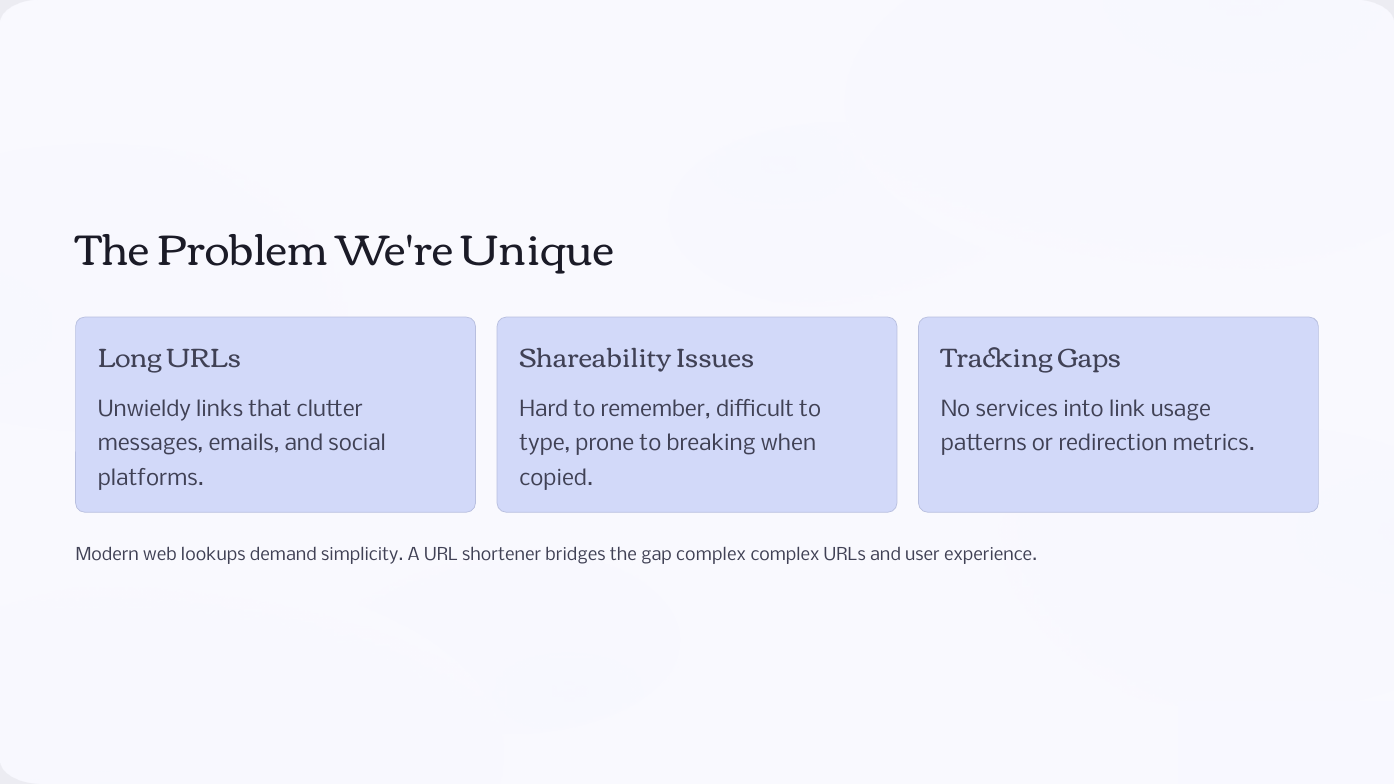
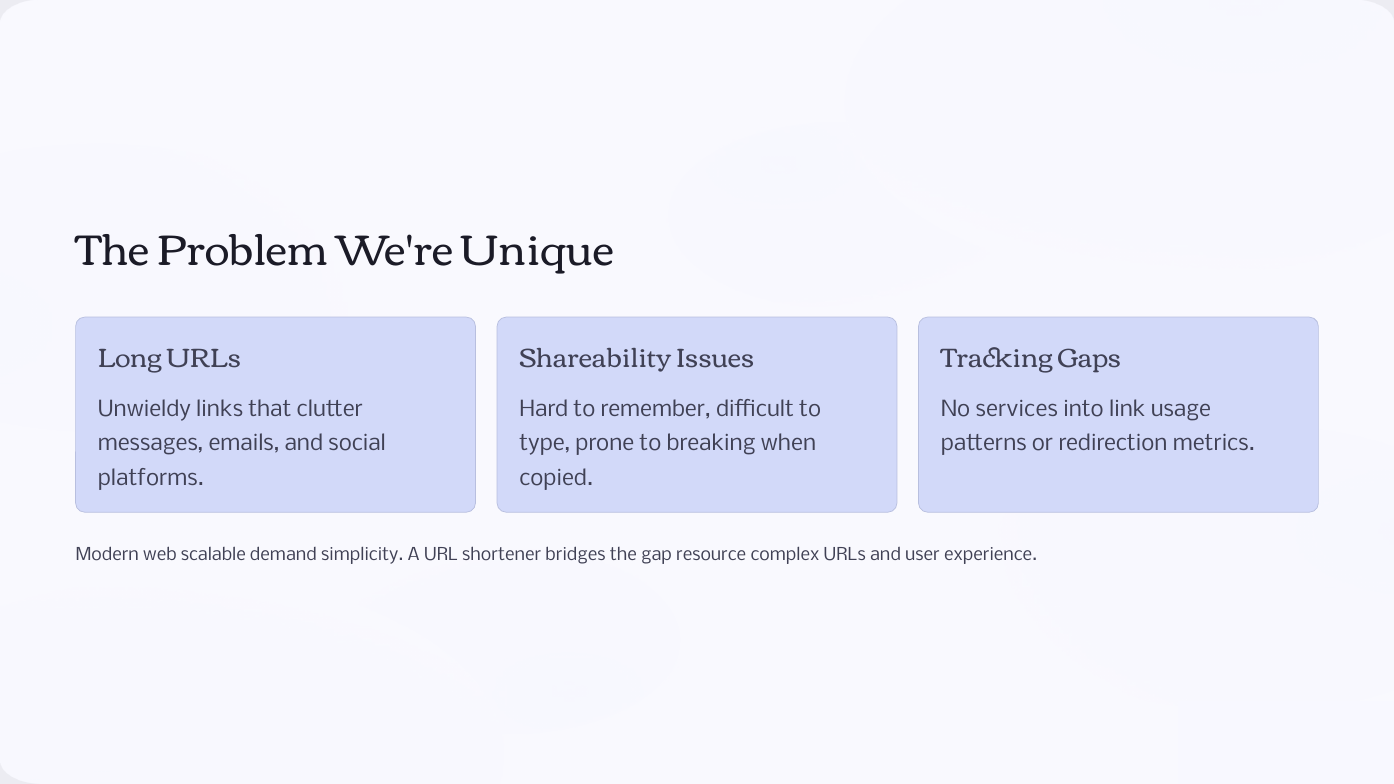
lookups: lookups -> scalable (213, 555)
gap complex: complex -> resource (711, 555)
